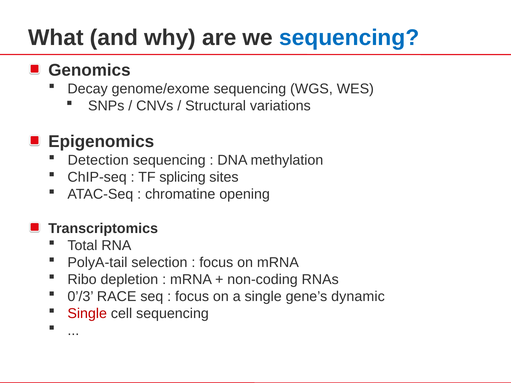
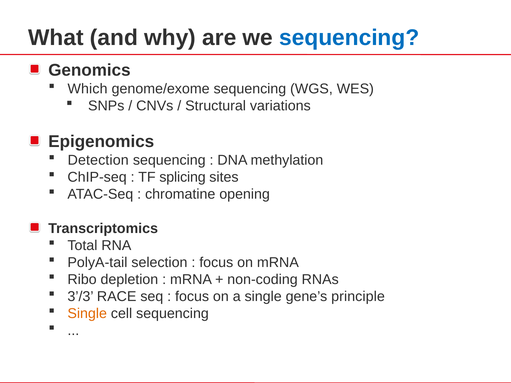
Decay: Decay -> Which (88, 89)
0’/3: 0’/3 -> 3’/3 (80, 297)
dynamic: dynamic -> principle (358, 297)
Single colour: red -> orange (87, 314)
